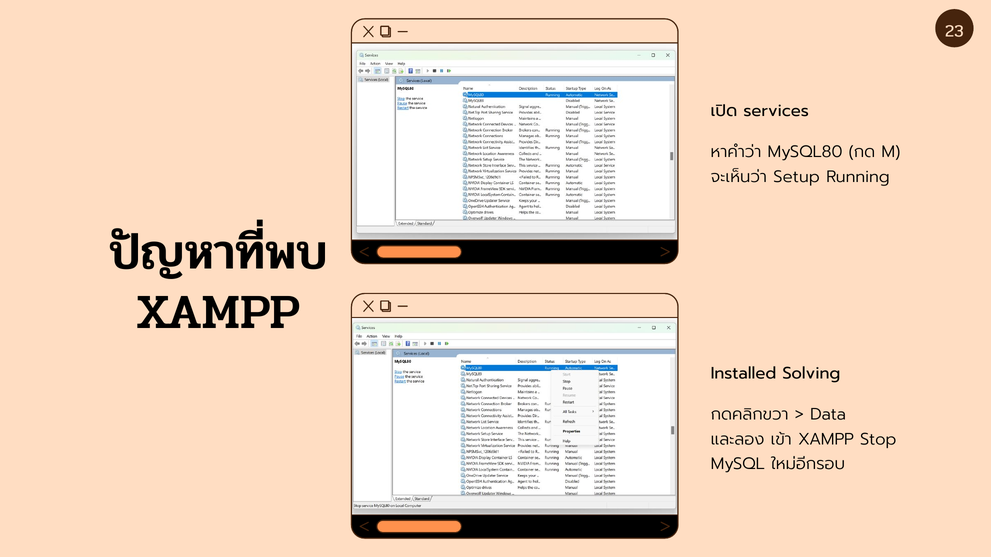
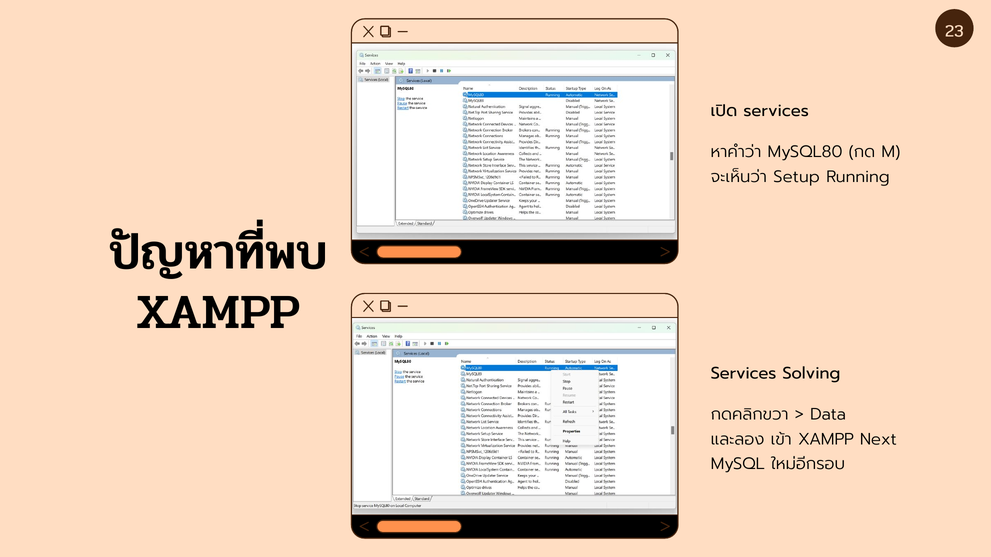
Installed: Installed -> Services (744, 374)
Stop: Stop -> Next (878, 439)
